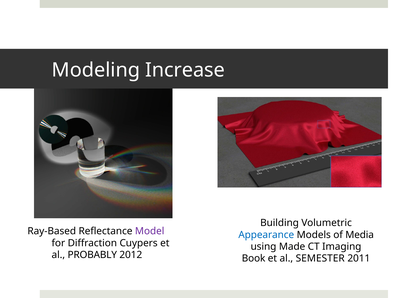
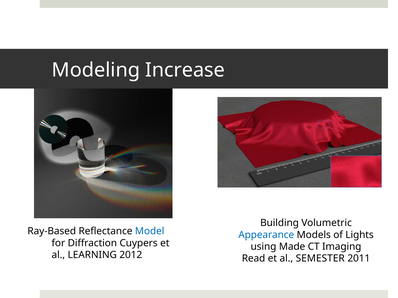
Model colour: purple -> blue (150, 232)
Media: Media -> Lights (360, 235)
PROBABLY: PROBABLY -> LEARNING (92, 255)
Book: Book -> Read (254, 259)
